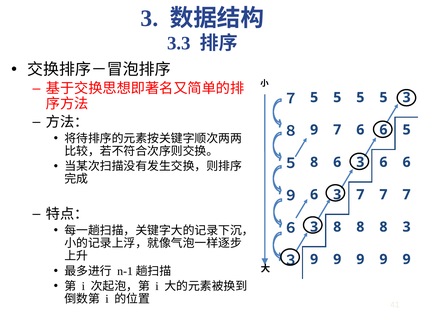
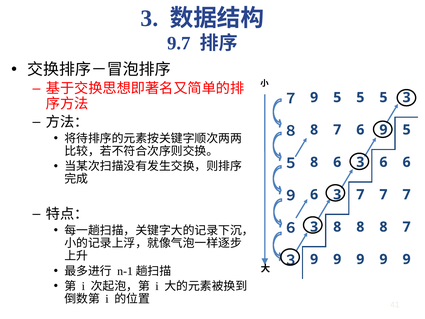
3.3: 3.3 -> 9.7 (179, 43)
７ 5: 5 -> 9 (314, 97)
８ 9: 9 -> 8 (314, 130)
7 6 6: 6 -> 9 (383, 130)
8 8 3: 3 -> 7 (407, 227)
